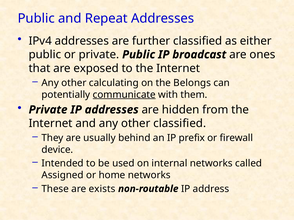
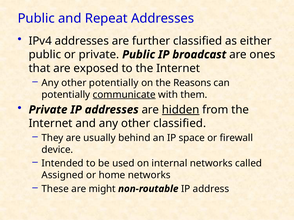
other calculating: calculating -> potentially (114, 83)
Belongs: Belongs -> Reasons (192, 83)
hidden underline: none -> present (181, 110)
prefix: prefix -> space (192, 138)
exists: exists -> might (102, 189)
